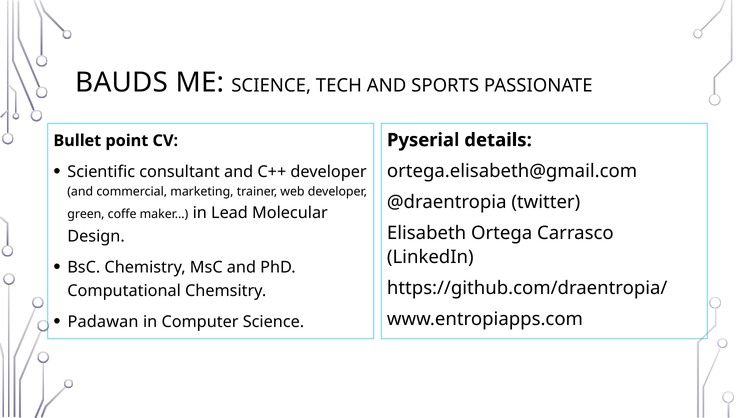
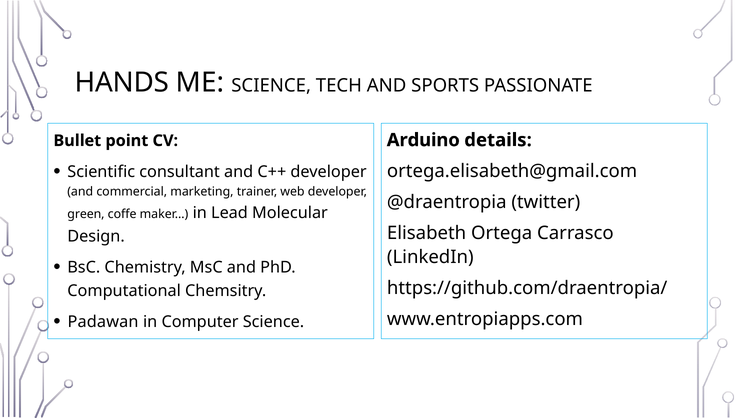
BAUDS: BAUDS -> HANDS (122, 83)
Pyserial: Pyserial -> Arduino (423, 140)
